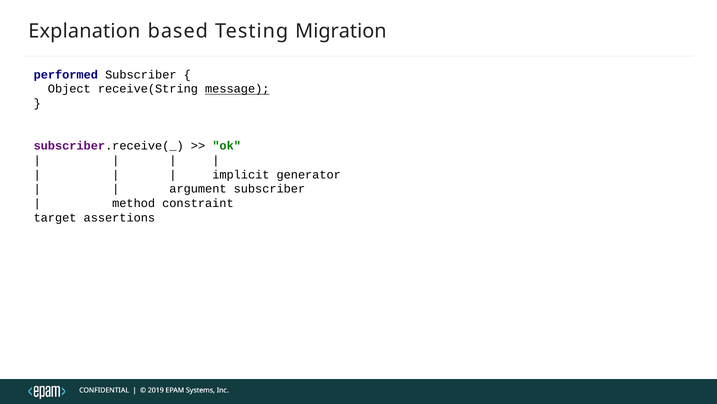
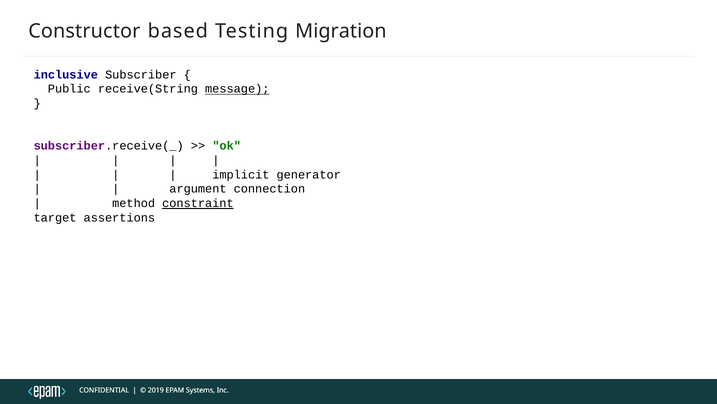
Explanation: Explanation -> Constructor (84, 31)
performed: performed -> inclusive (66, 75)
Object: Object -> Public (69, 89)
argument subscriber: subscriber -> connection (269, 189)
constraint underline: none -> present (198, 203)
